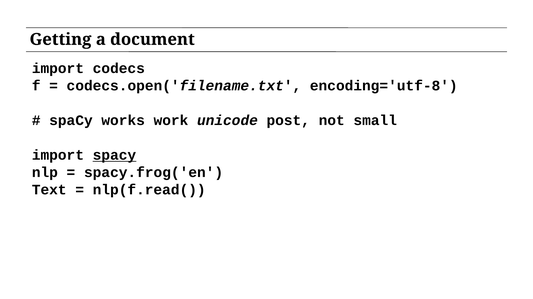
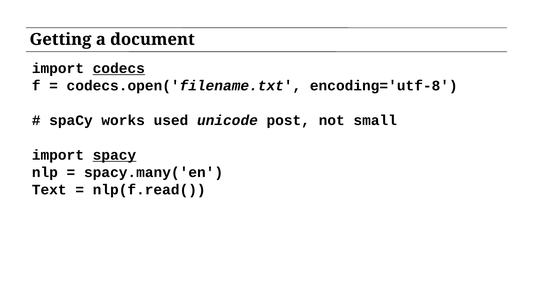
codecs underline: none -> present (119, 69)
work: work -> used (171, 121)
spacy.frog('en: spacy.frog('en -> spacy.many('en (154, 173)
